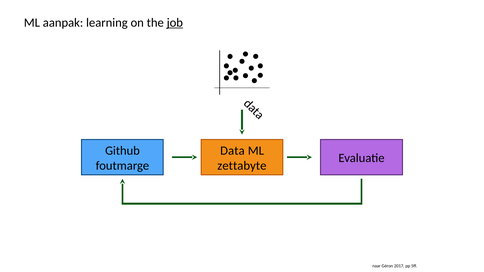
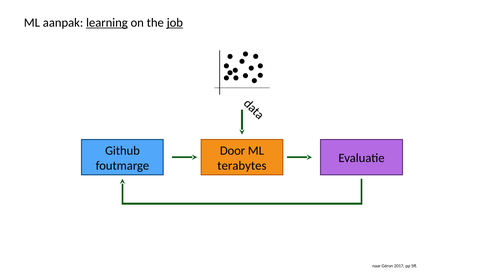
learning underline: none -> present (107, 23)
Data: Data -> Door (233, 151)
zettabyte: zettabyte -> terabytes (242, 166)
